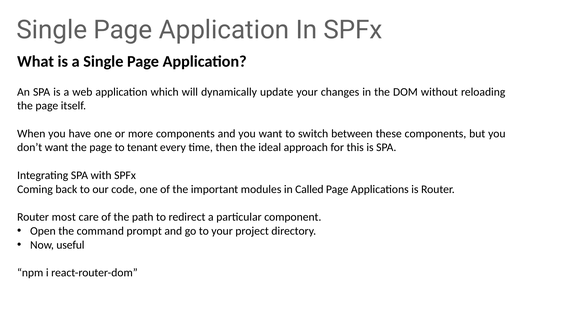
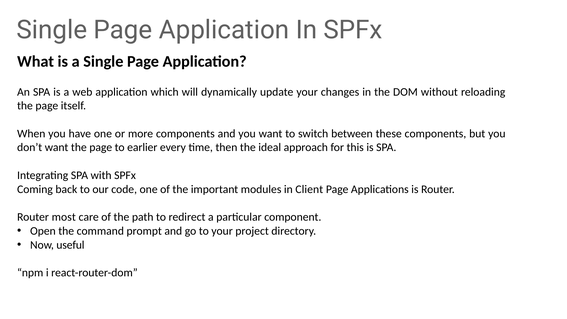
tenant: tenant -> earlier (142, 147)
Called: Called -> Client (309, 189)
